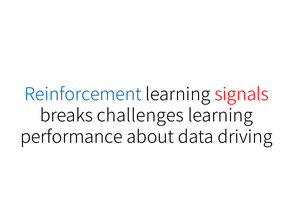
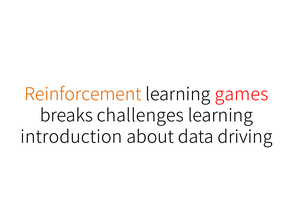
Reinforcement colour: blue -> orange (83, 94)
signals: signals -> games (241, 94)
performance: performance -> introduction (71, 137)
